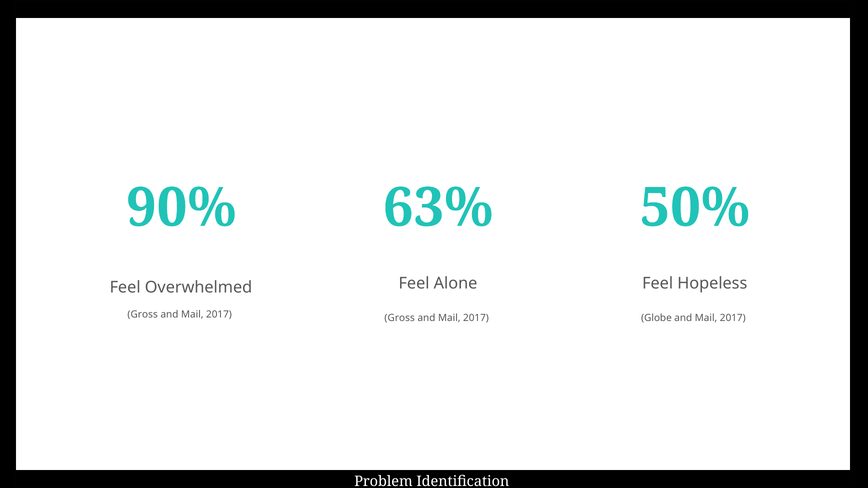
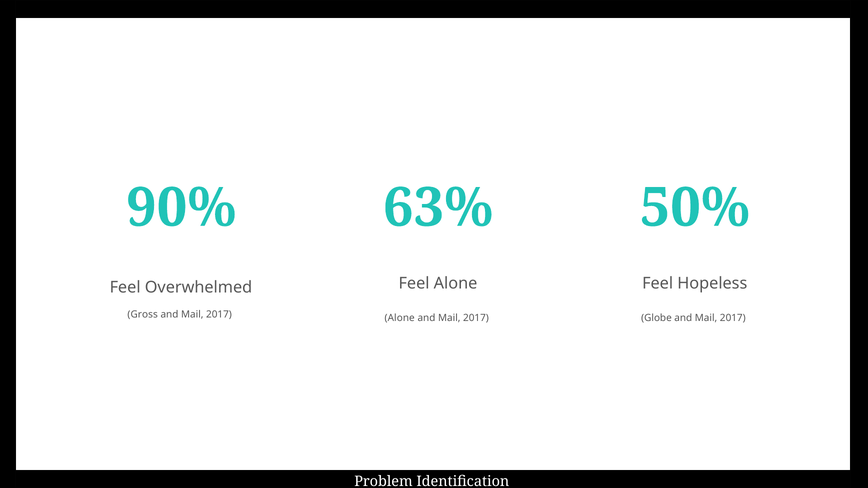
Gross: Gross -> Alone (400, 318)
